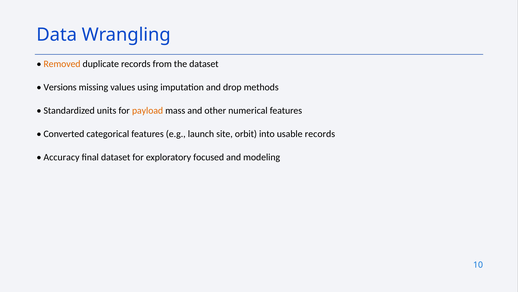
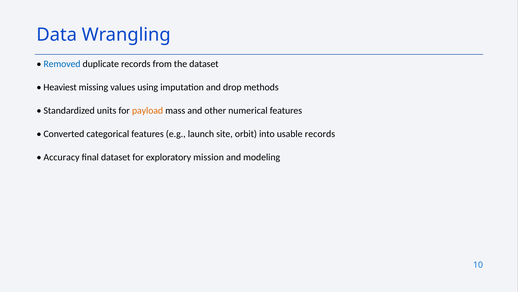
Removed colour: orange -> blue (62, 64)
Versions: Versions -> Heaviest (60, 87)
focused: focused -> mission (209, 157)
